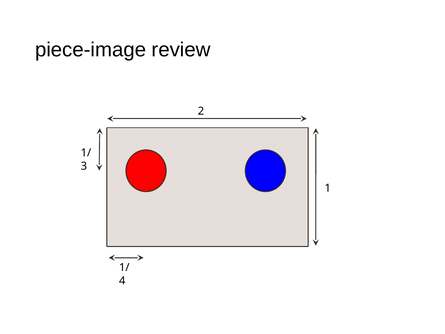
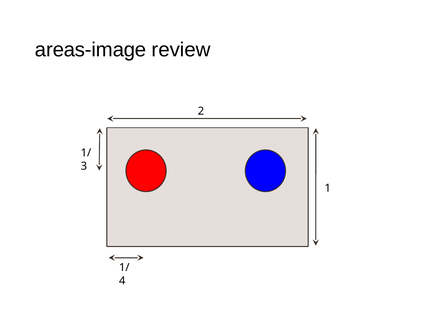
piece-image: piece-image -> areas-image (91, 50)
